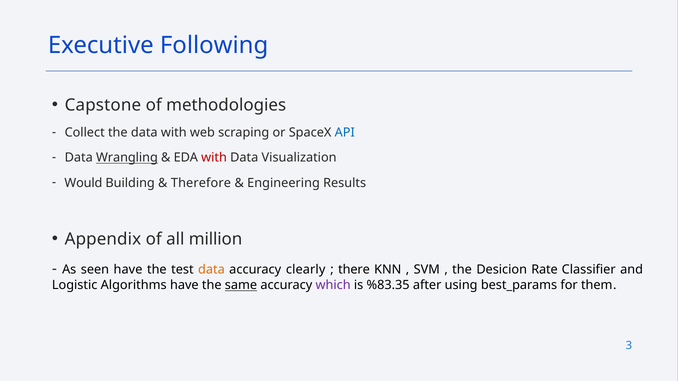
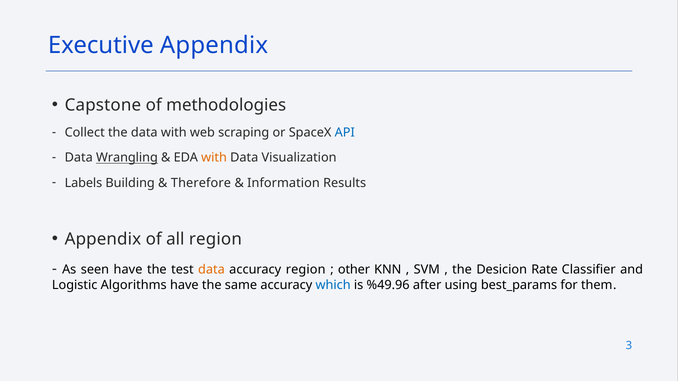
Executive Following: Following -> Appendix (214, 45)
with colour: red -> orange (214, 158)
Would: Would -> Labels (83, 183)
Engineering: Engineering -> Information (284, 183)
all million: million -> region (215, 240)
accuracy clearly: clearly -> region (306, 270)
there: there -> other (354, 270)
same underline: present -> none (241, 286)
which colour: purple -> blue (333, 286)
%83.35: %83.35 -> %49.96 (388, 286)
